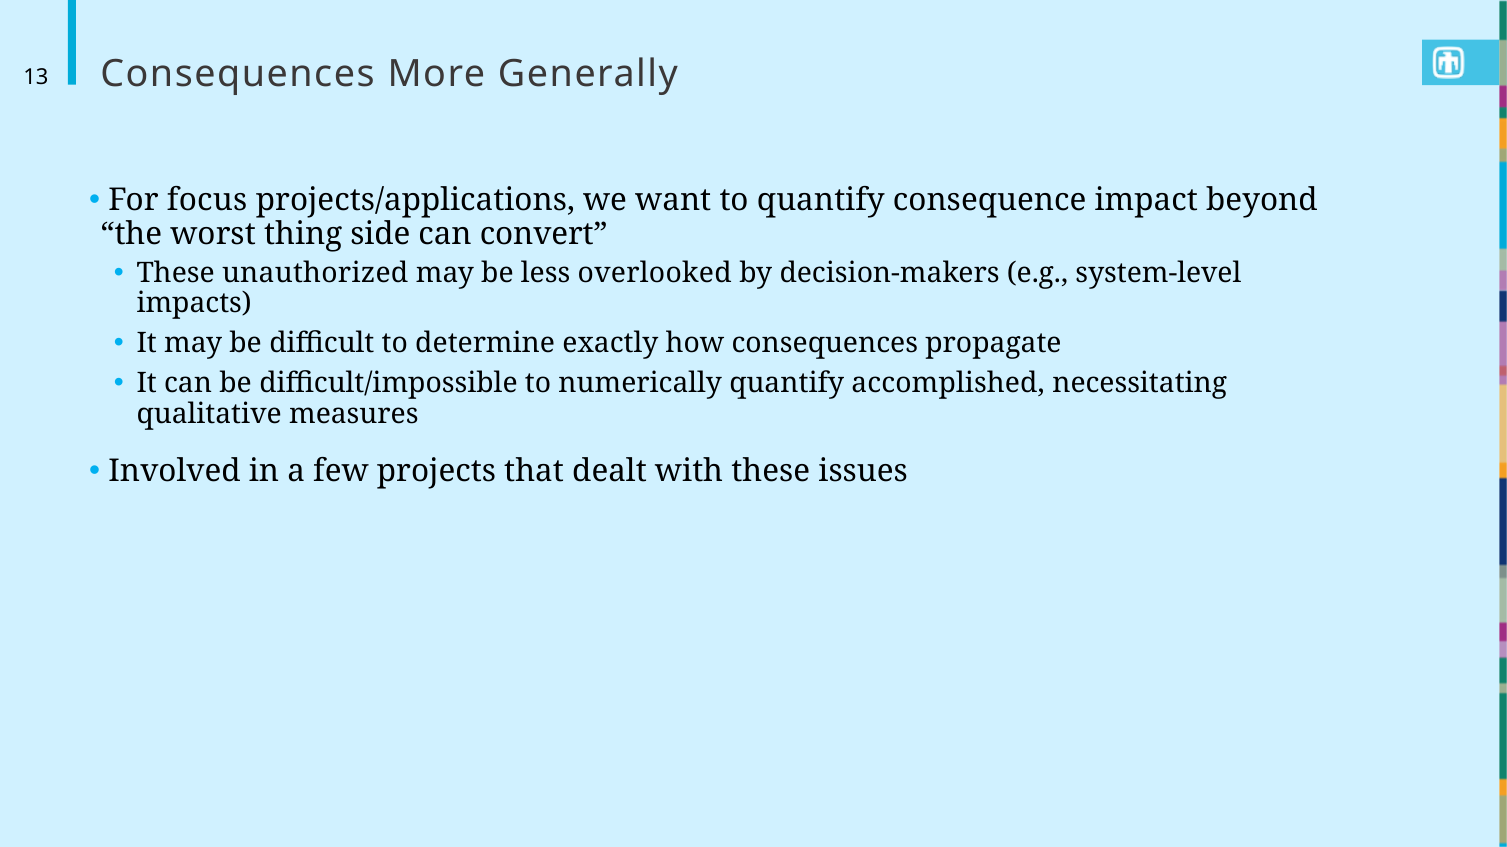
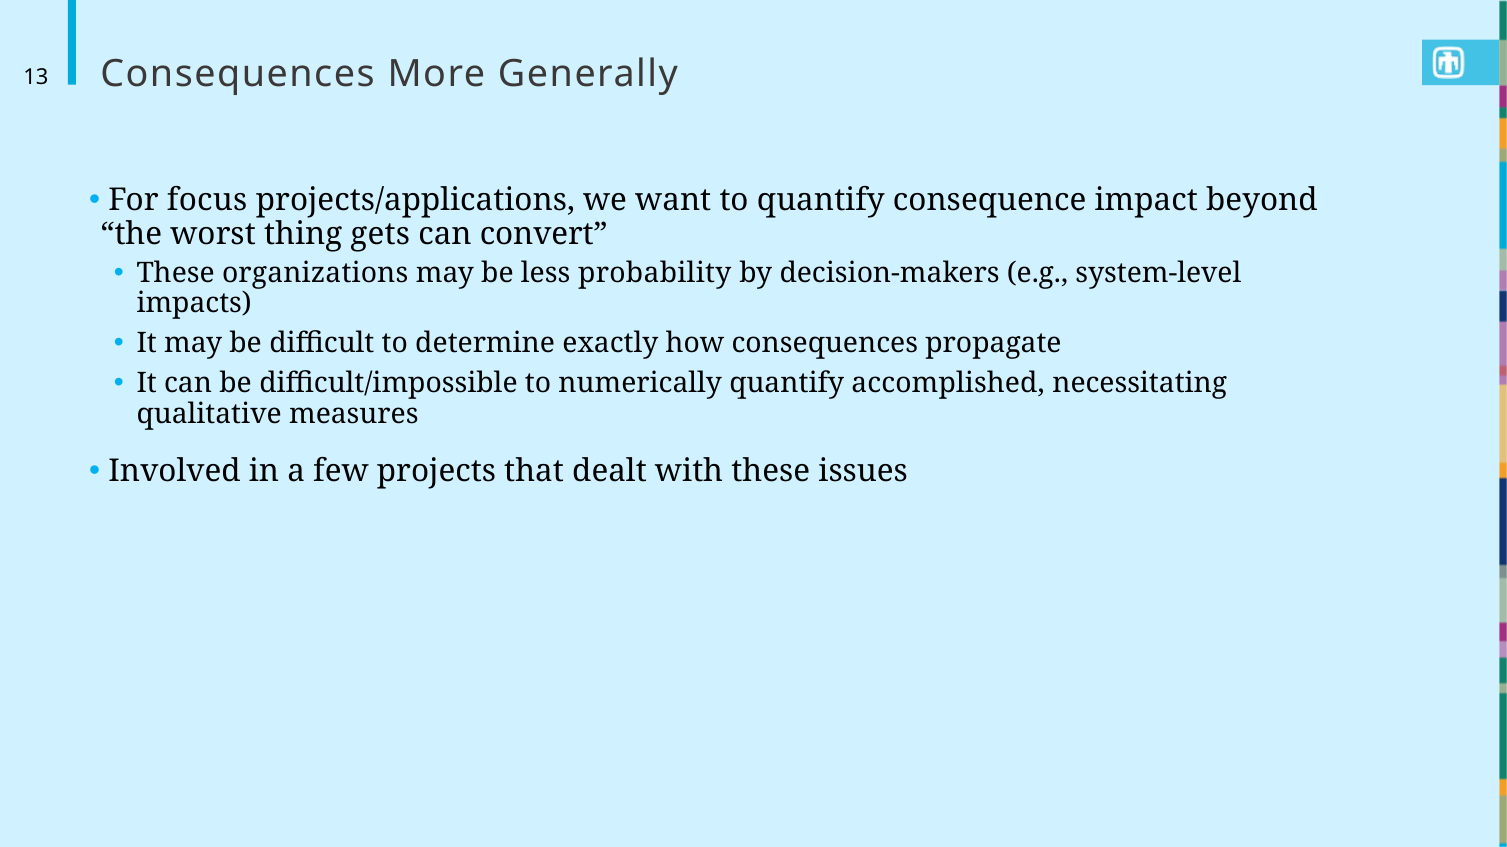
side: side -> gets (380, 235)
unauthorized: unauthorized -> organizations (315, 273)
overlooked: overlooked -> probability (655, 273)
